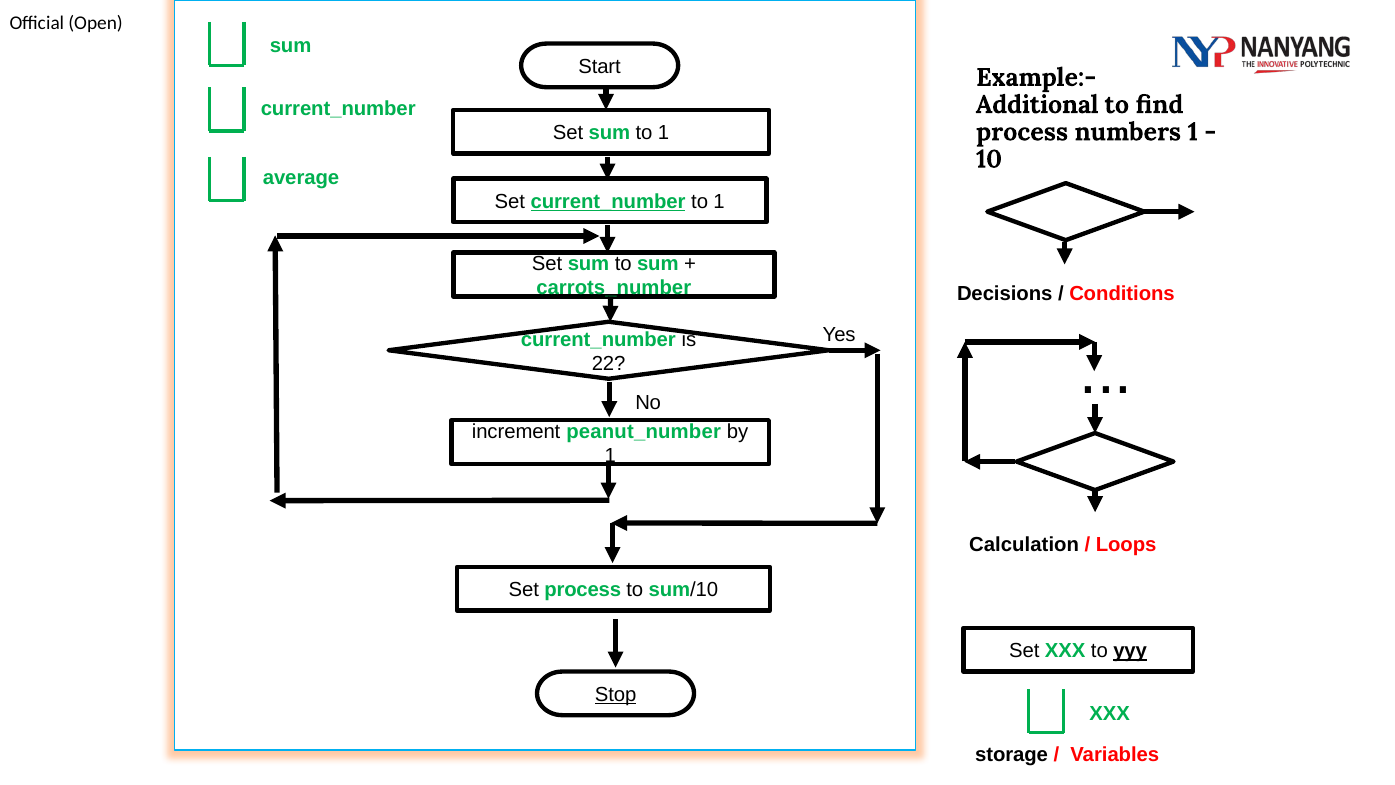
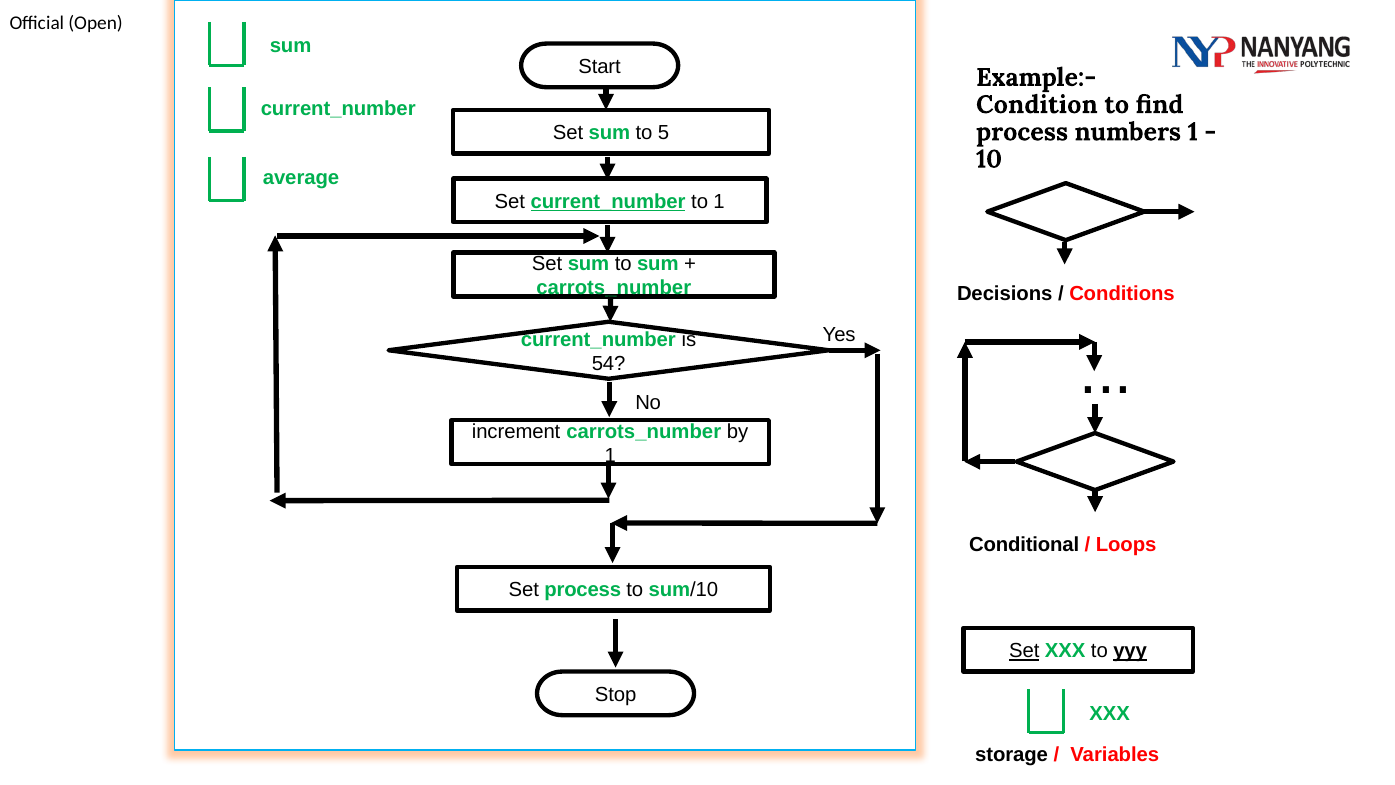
Additional: Additional -> Condition (1037, 105)
sum to 1: 1 -> 5 (664, 133)
22: 22 -> 54 (609, 364)
increment peanut_number: peanut_number -> carrots_number (644, 431)
Calculation: Calculation -> Conditional (1024, 544)
Set underline: none -> present (1024, 651)
Stop underline: present -> none (616, 694)
